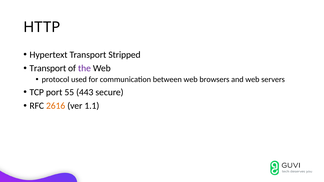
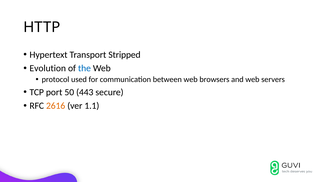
Transport: Transport -> Evolution (48, 68)
the colour: purple -> blue (84, 68)
55: 55 -> 50 (69, 92)
